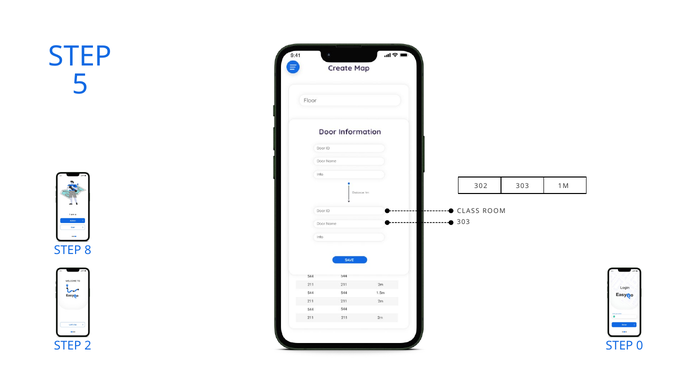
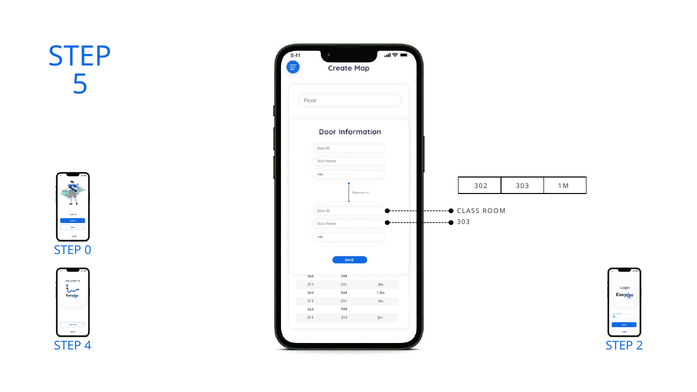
8: 8 -> 0 (88, 250)
2: 2 -> 4 (88, 346)
0: 0 -> 2 (640, 346)
